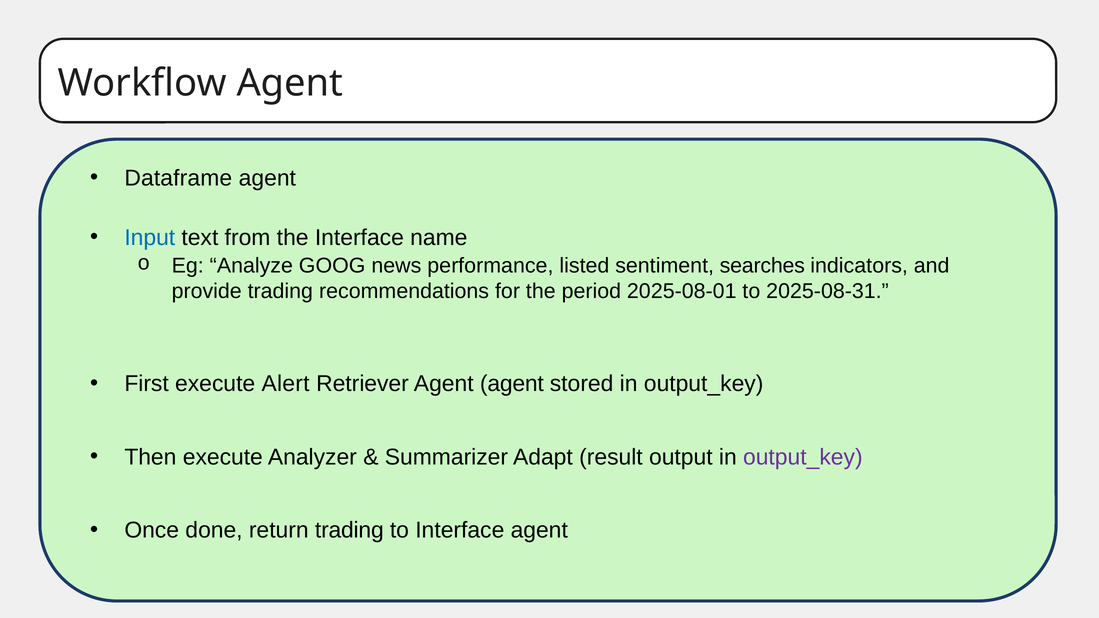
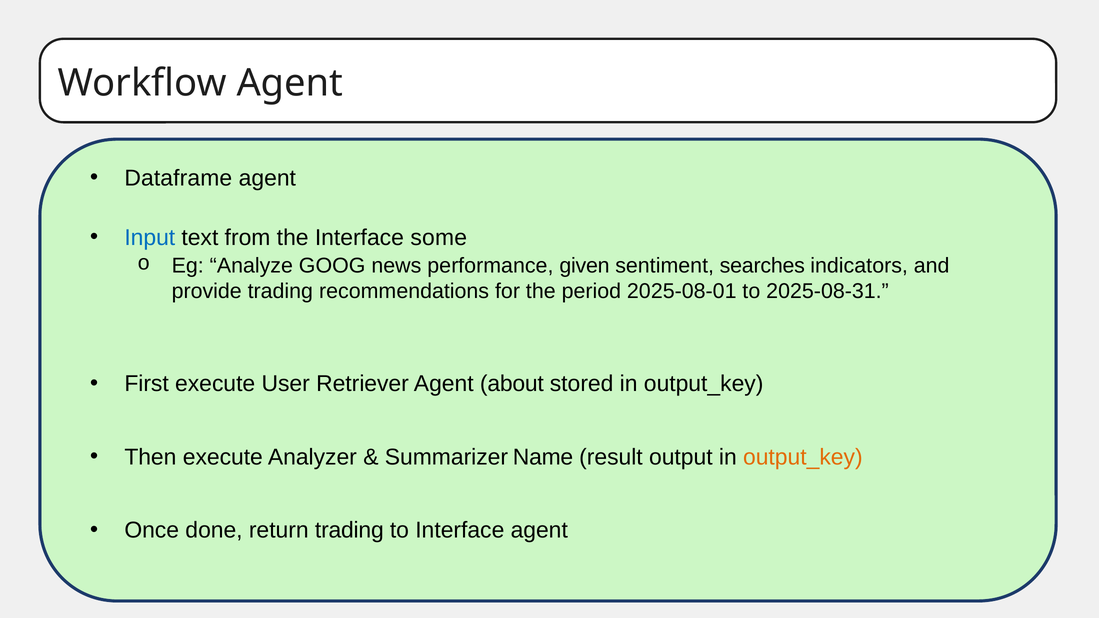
name: name -> some (439, 238)
listed: listed -> given (584, 266)
Alert: Alert -> User (286, 384)
Agent agent: agent -> about (512, 384)
Adapt: Adapt -> Name (543, 457)
output_key colour: purple -> orange (803, 457)
